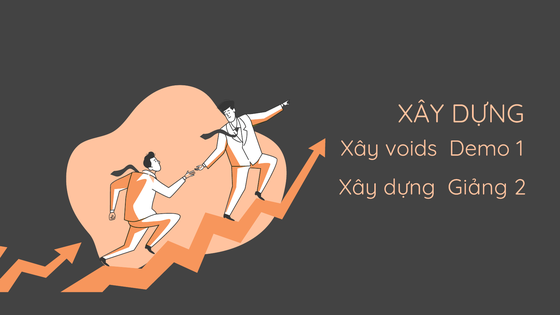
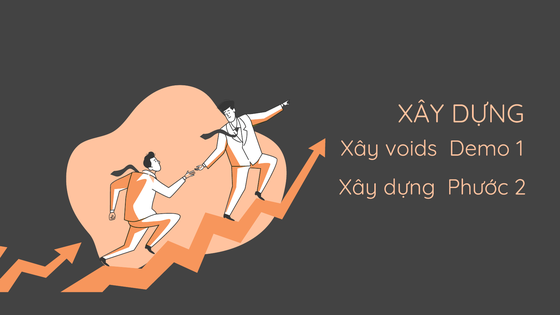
Giảng: Giảng -> Phước (478, 187)
